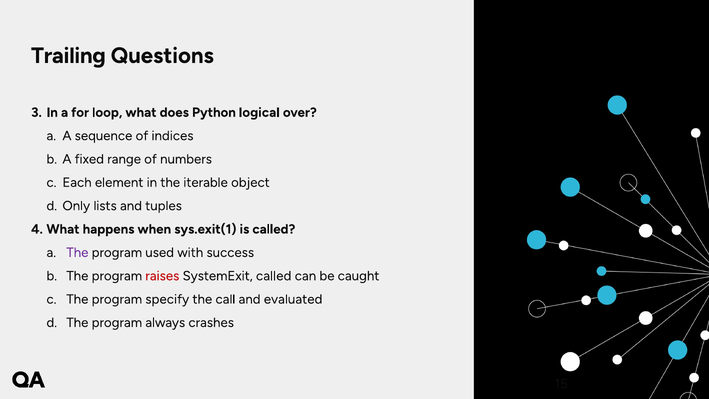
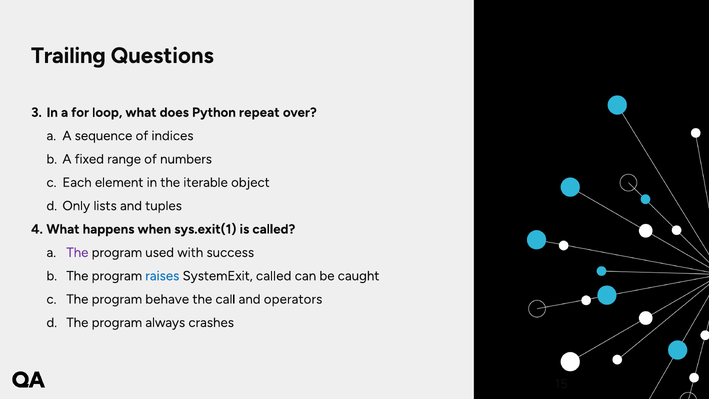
logical: logical -> repeat (259, 112)
raises colour: red -> blue (162, 276)
specify: specify -> behave (167, 299)
evaluated: evaluated -> operators (293, 299)
